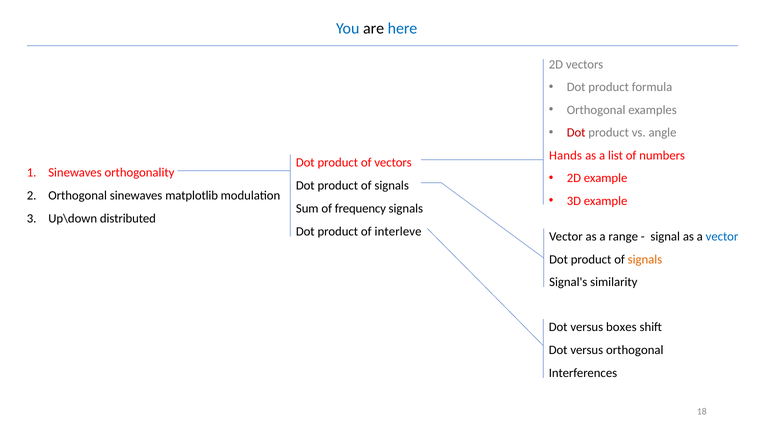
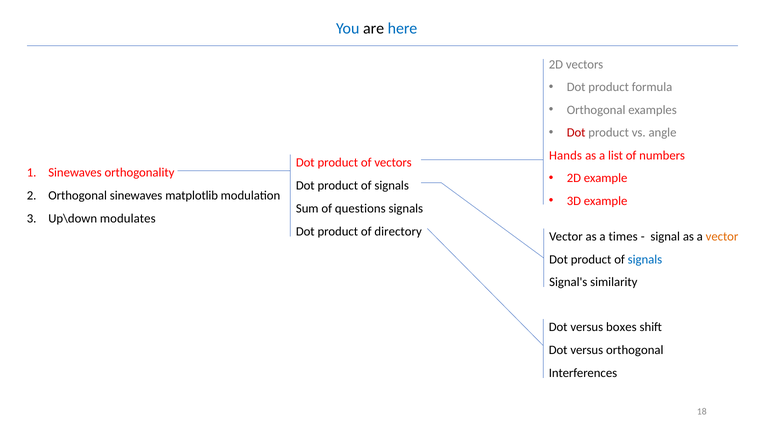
frequency: frequency -> questions (360, 208)
distributed: distributed -> modulates (128, 218)
interleve: interleve -> directory (398, 231)
range: range -> times (623, 236)
vector colour: blue -> orange (722, 236)
signals colour: orange -> blue (645, 259)
